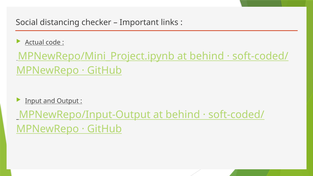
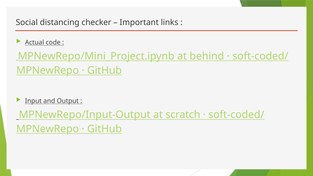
MPNewRepo/Input-Output at behind: behind -> scratch (183, 115)
